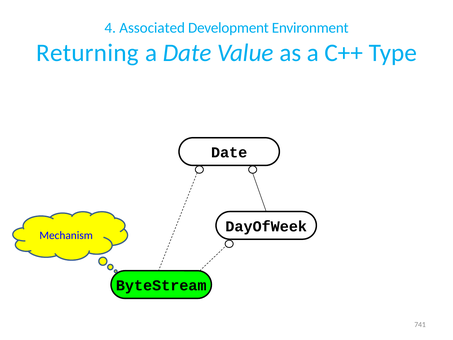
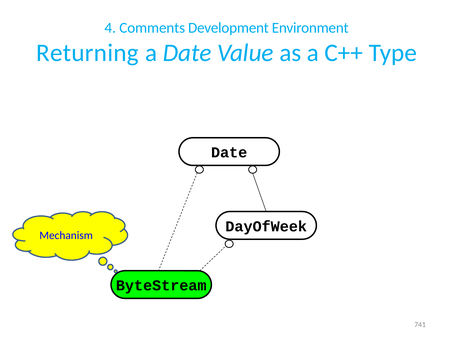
Associated: Associated -> Comments (152, 28)
